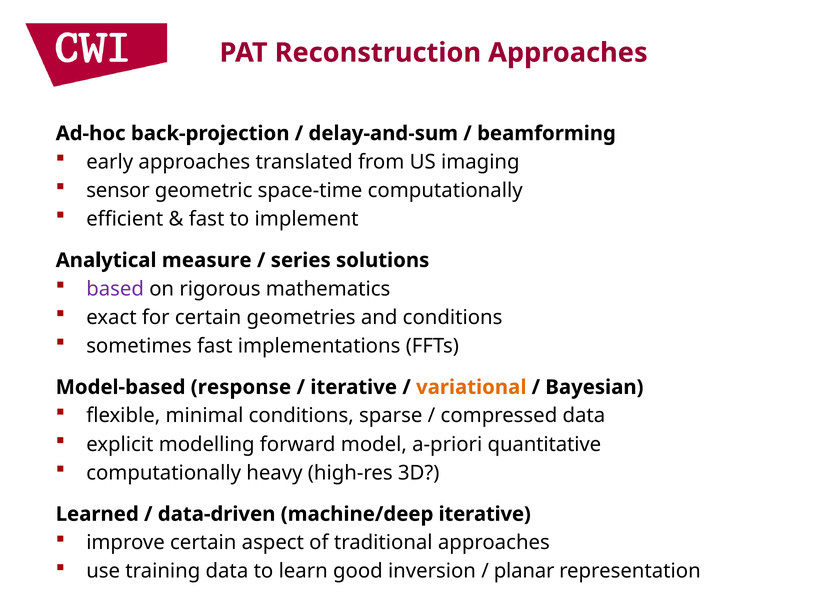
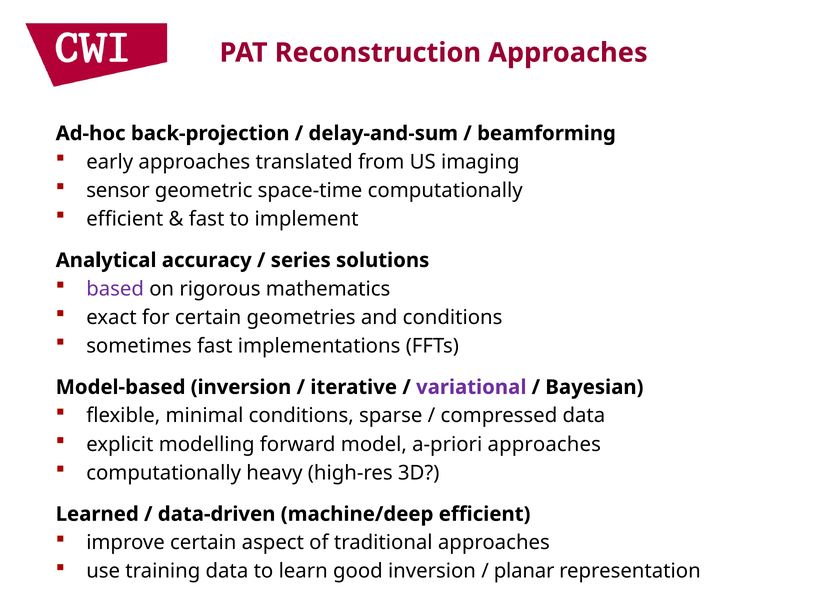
measure: measure -> accuracy (207, 260)
Model-based response: response -> inversion (241, 387)
variational colour: orange -> purple (471, 387)
a-priori quantitative: quantitative -> approaches (544, 444)
machine/deep iterative: iterative -> efficient (485, 513)
